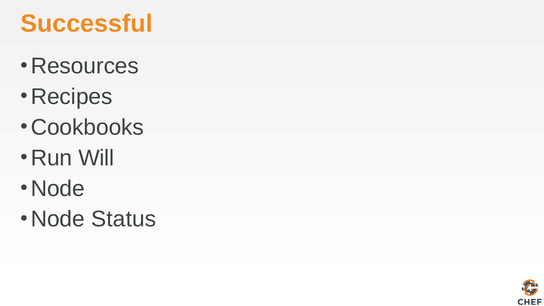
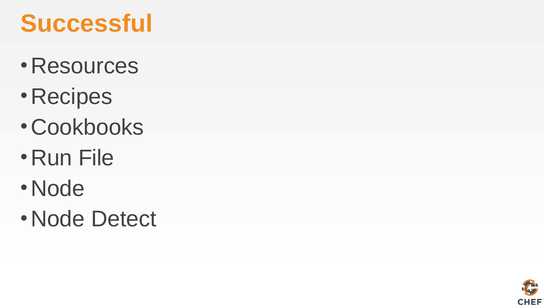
Will: Will -> File (96, 158)
Status: Status -> Detect (124, 219)
